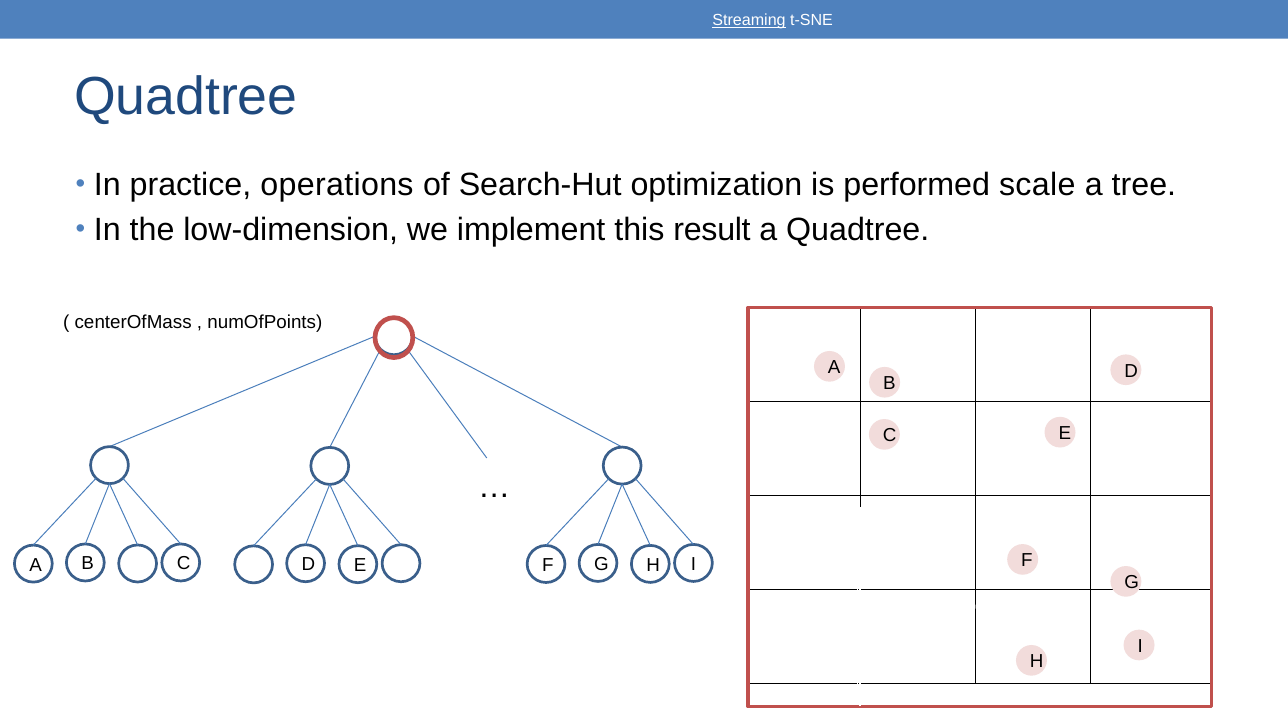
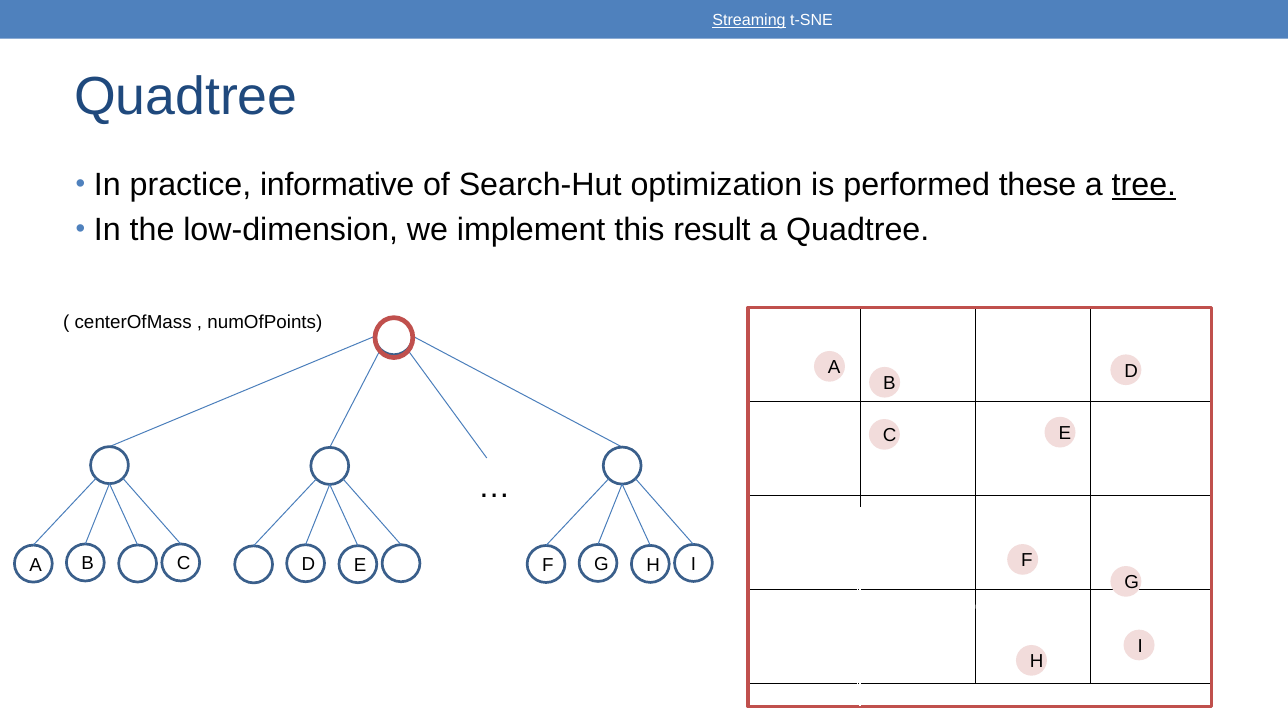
operations: operations -> informative (337, 185)
scale: scale -> these (1038, 185)
tree underline: none -> present (1144, 185)
